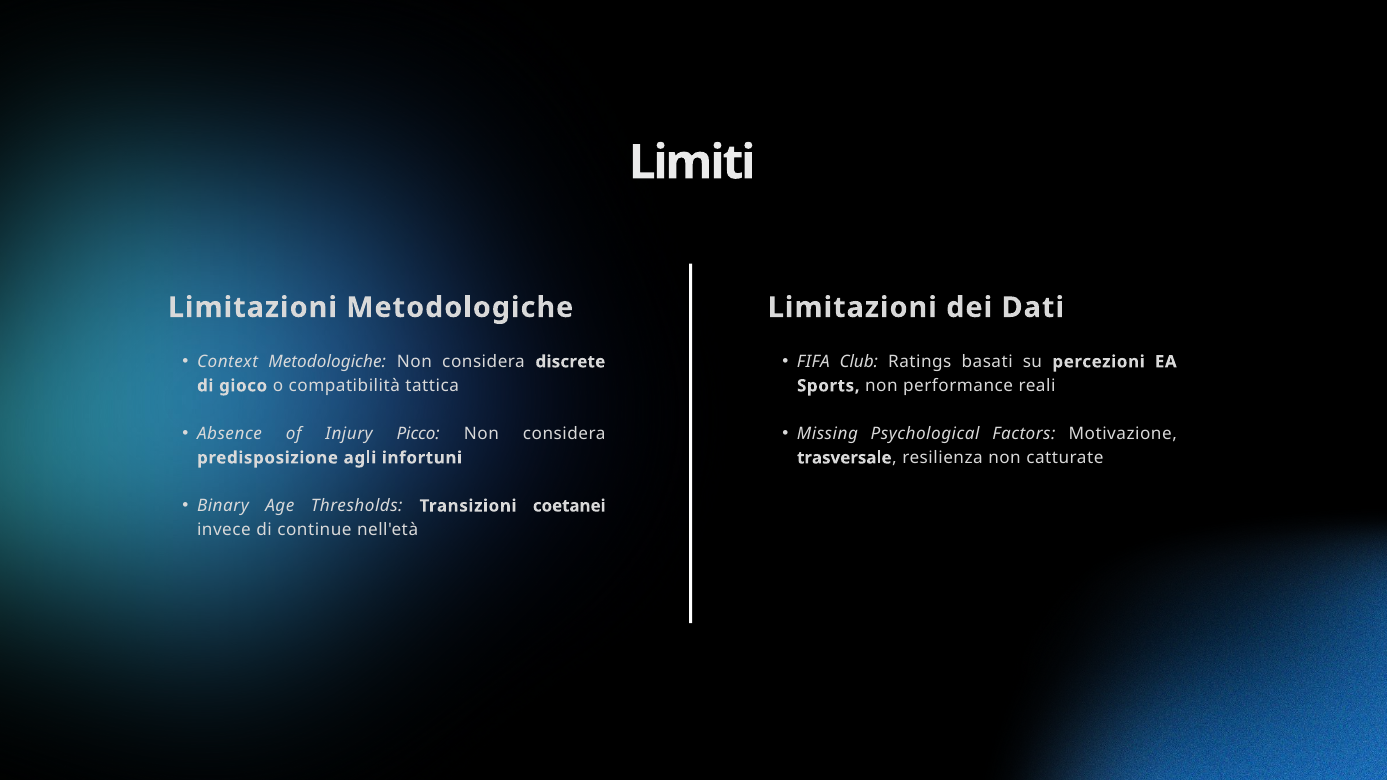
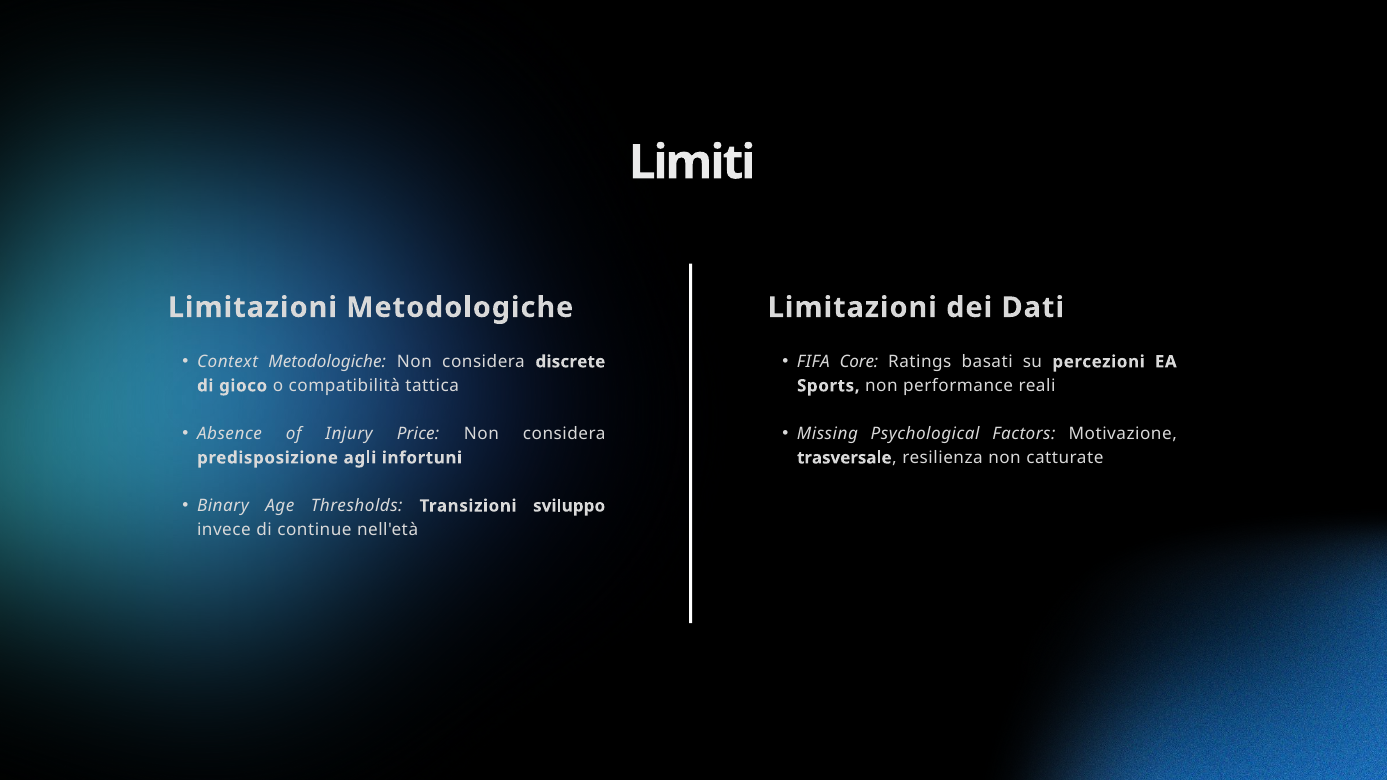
Club: Club -> Core (859, 362)
Picco: Picco -> Price (418, 434)
coetanei: coetanei -> sviluppo (569, 506)
